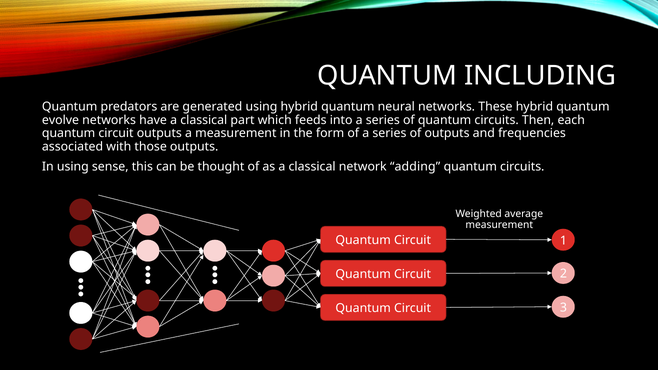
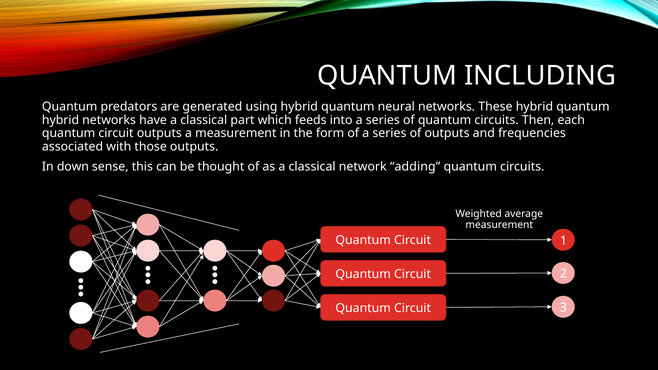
evolve: evolve -> hybrid (61, 120)
In using: using -> down (73, 167)
